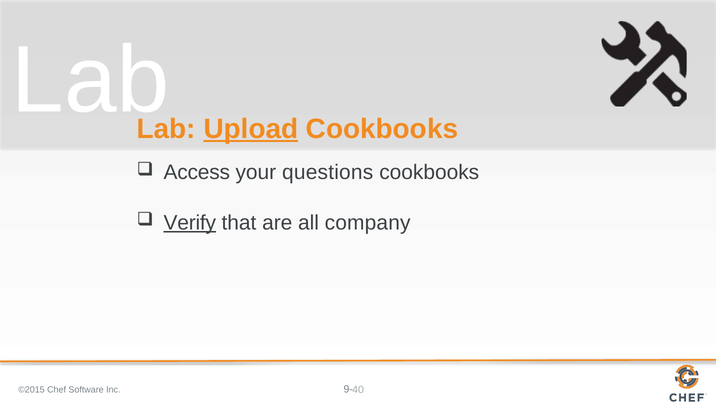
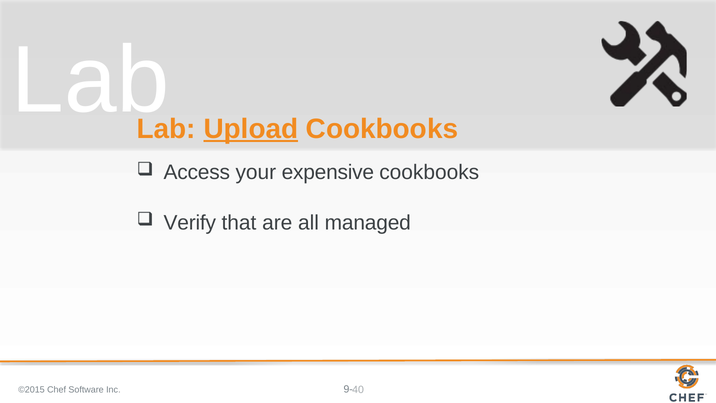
questions: questions -> expensive (328, 172)
Verify underline: present -> none (190, 223)
company: company -> managed (368, 223)
